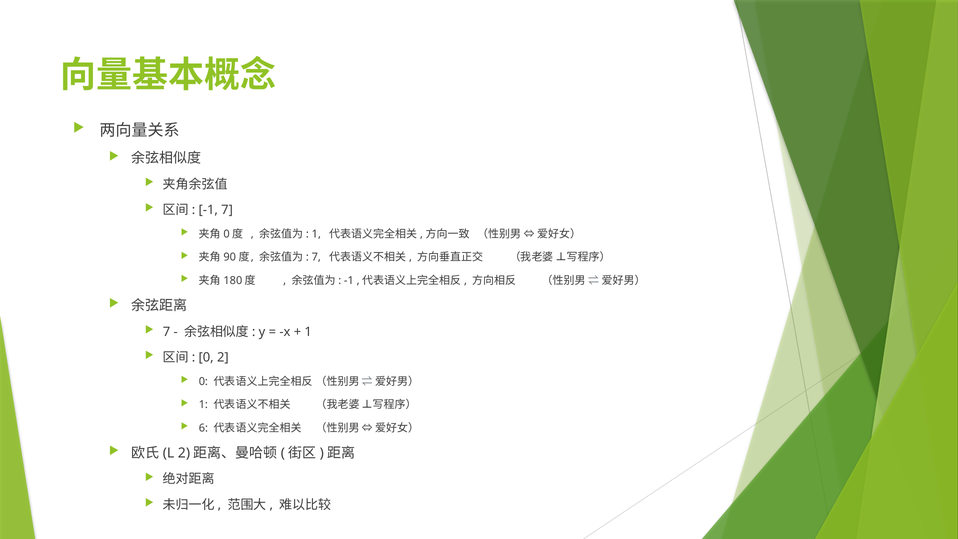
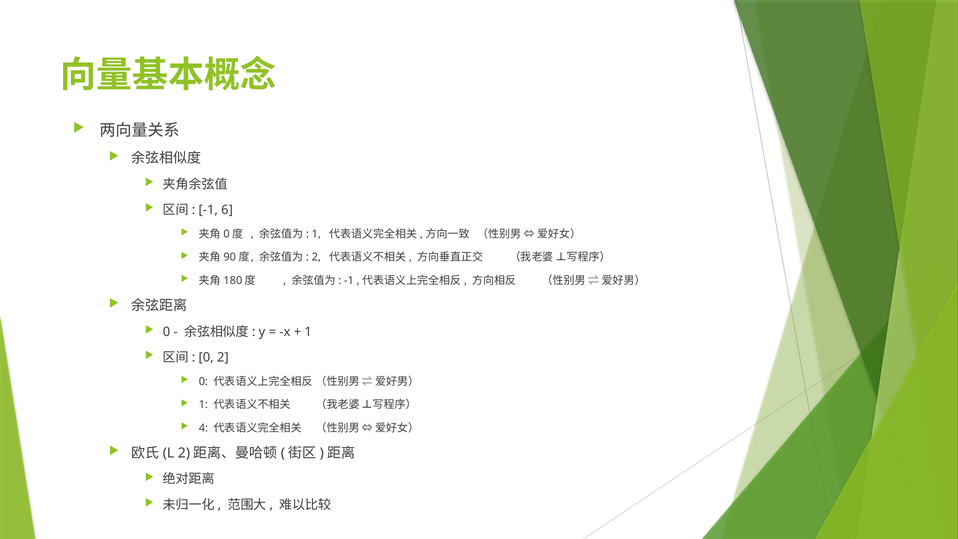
-1 7: 7 -> 6 (227, 210)
7: 7 -> 2 (316, 257)
7: 7 -> 0 (167, 332)
6: 6 -> 4 (203, 428)
